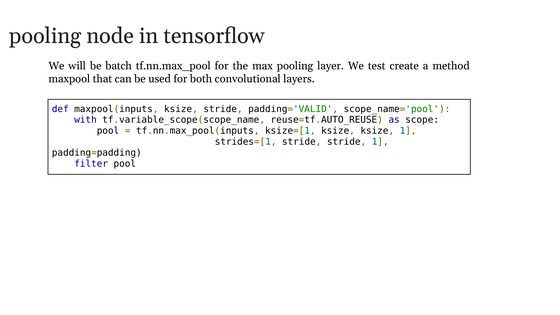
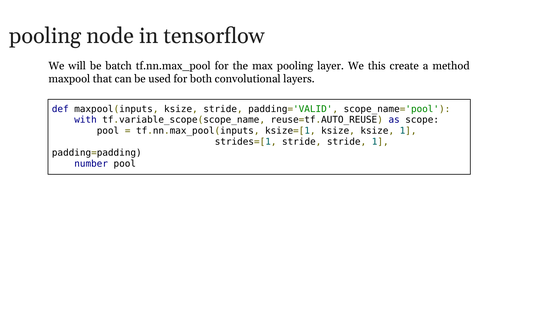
test: test -> this (377, 66)
filter: filter -> number (91, 164)
